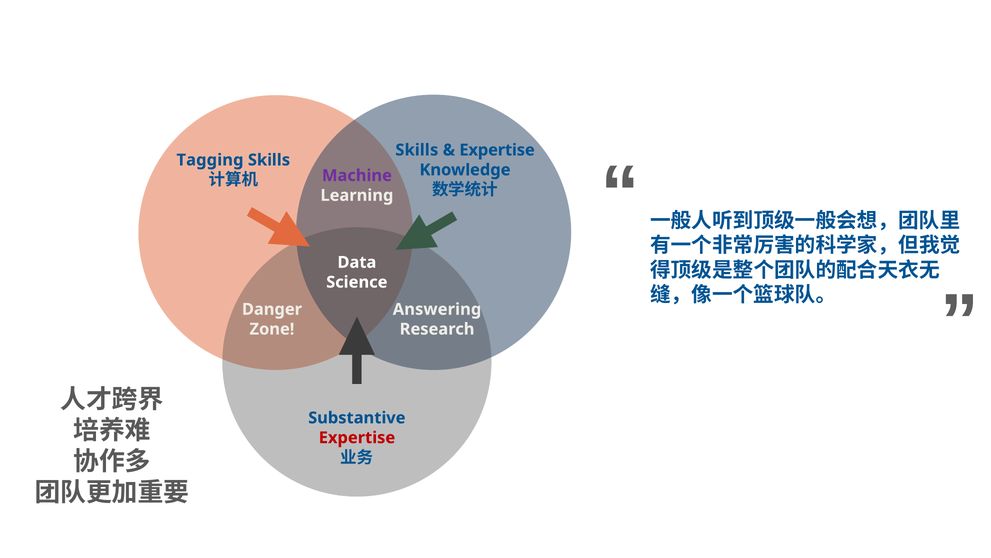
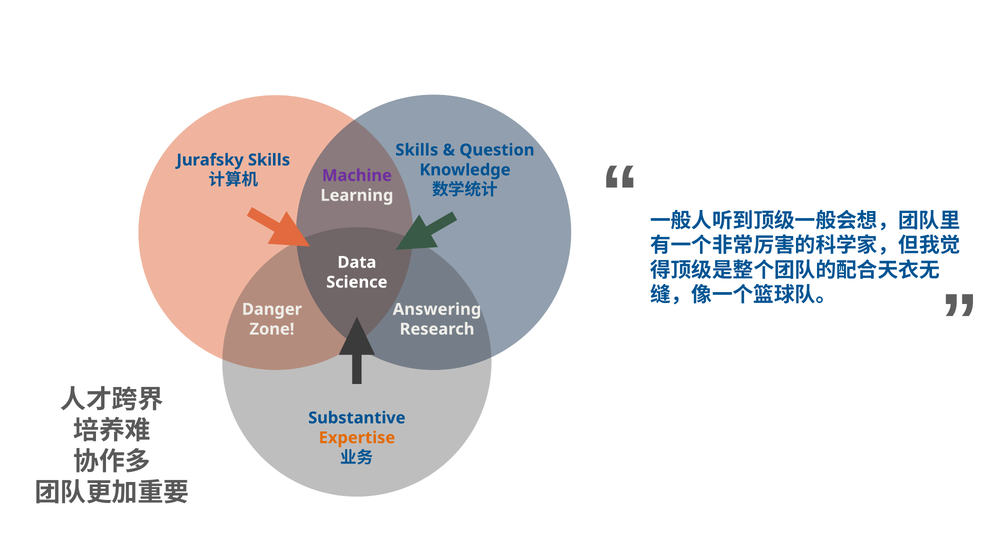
Expertise: Expertise -> Question (497, 150)
Tagging: Tagging -> Jurafsky (210, 160)
Expertise colour: red -> orange (357, 437)
